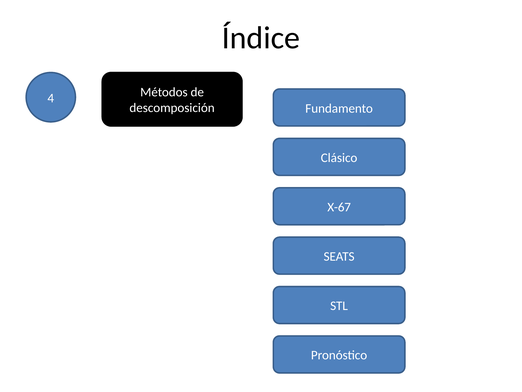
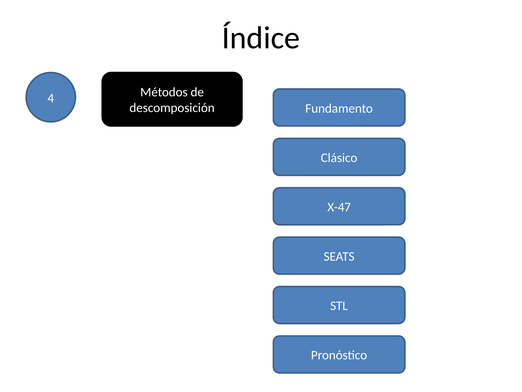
X-67: X-67 -> X-47 (339, 207)
